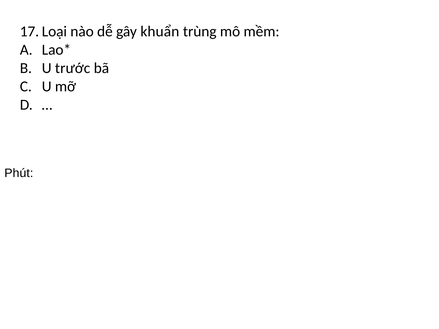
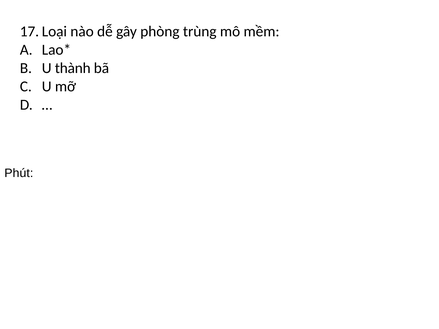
khuẩn: khuẩn -> phòng (160, 32)
trước: trước -> thành (73, 68)
